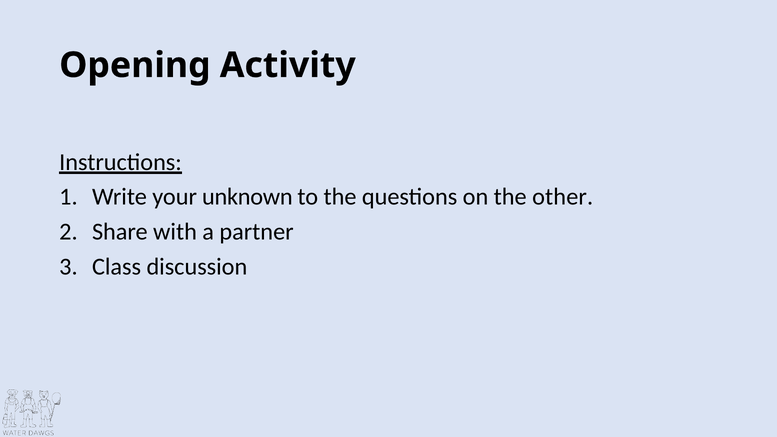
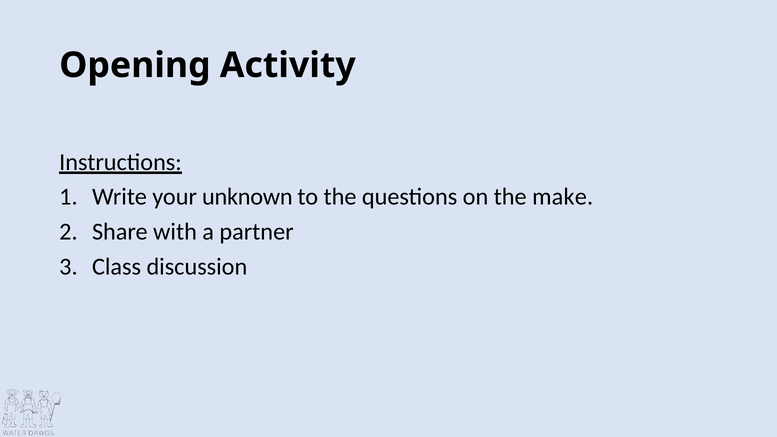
other: other -> make (563, 197)
